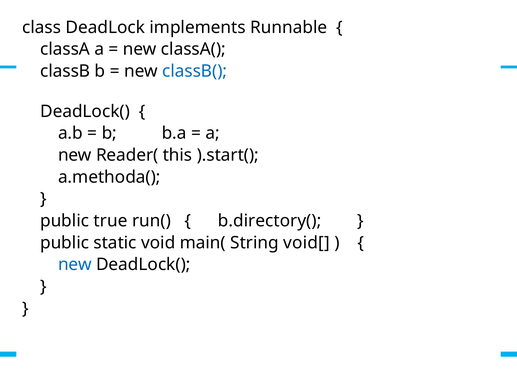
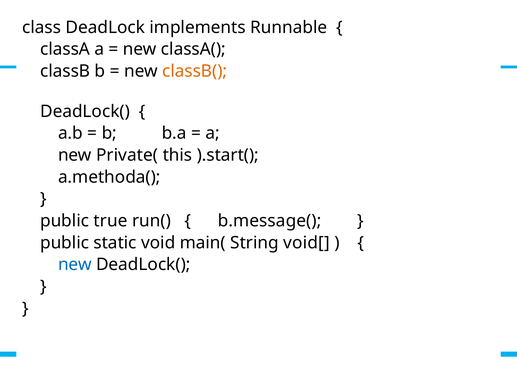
classB( colour: blue -> orange (195, 71)
Reader(: Reader( -> Private( (127, 155)
b.directory(: b.directory( -> b.message( (270, 221)
